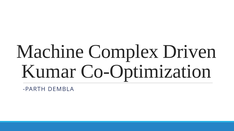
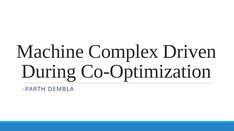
Kumar: Kumar -> During (49, 72)
